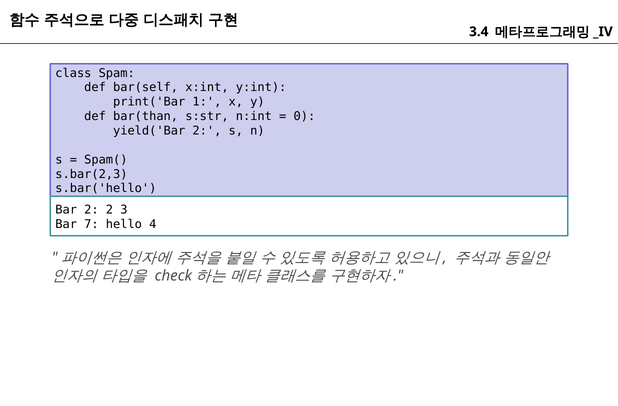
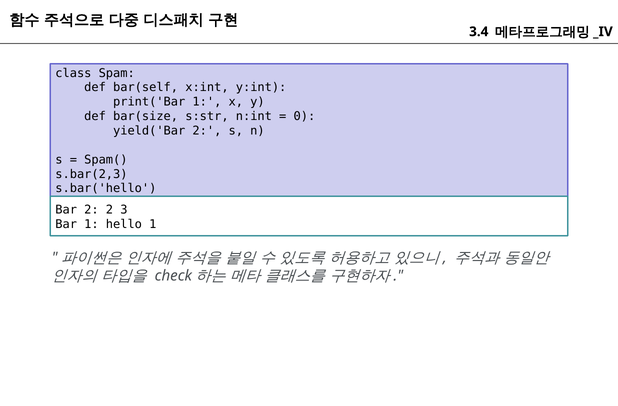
bar(than: bar(than -> bar(size (146, 116)
Bar 7: 7 -> 1 (91, 224)
hello 4: 4 -> 1 (153, 224)
